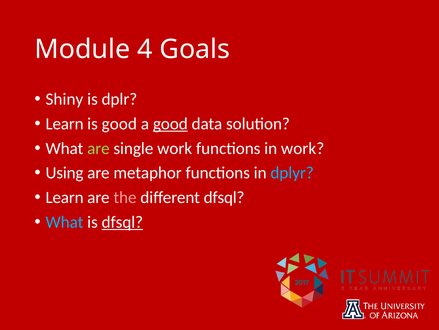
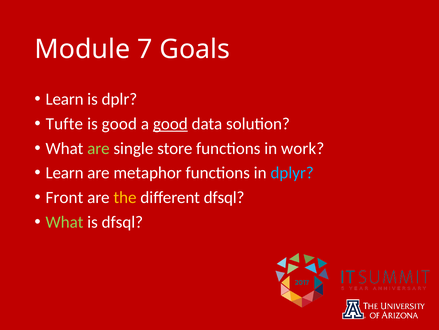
4: 4 -> 7 (145, 49)
Shiny: Shiny -> Learn (65, 99)
Learn: Learn -> Tufte (64, 124)
single work: work -> store (175, 148)
Using: Using -> Learn (65, 173)
Learn: Learn -> Front (64, 197)
the colour: pink -> yellow (125, 197)
What colour: light blue -> light green (64, 222)
dfsql underline: present -> none (122, 222)
